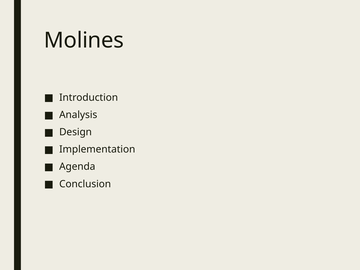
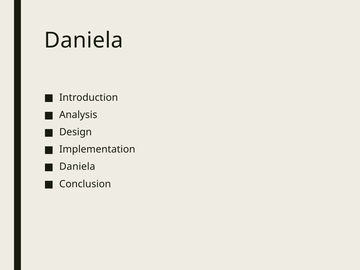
Molines: Molines -> Daniela (84, 40)
Agenda: Agenda -> Daniela (77, 167)
